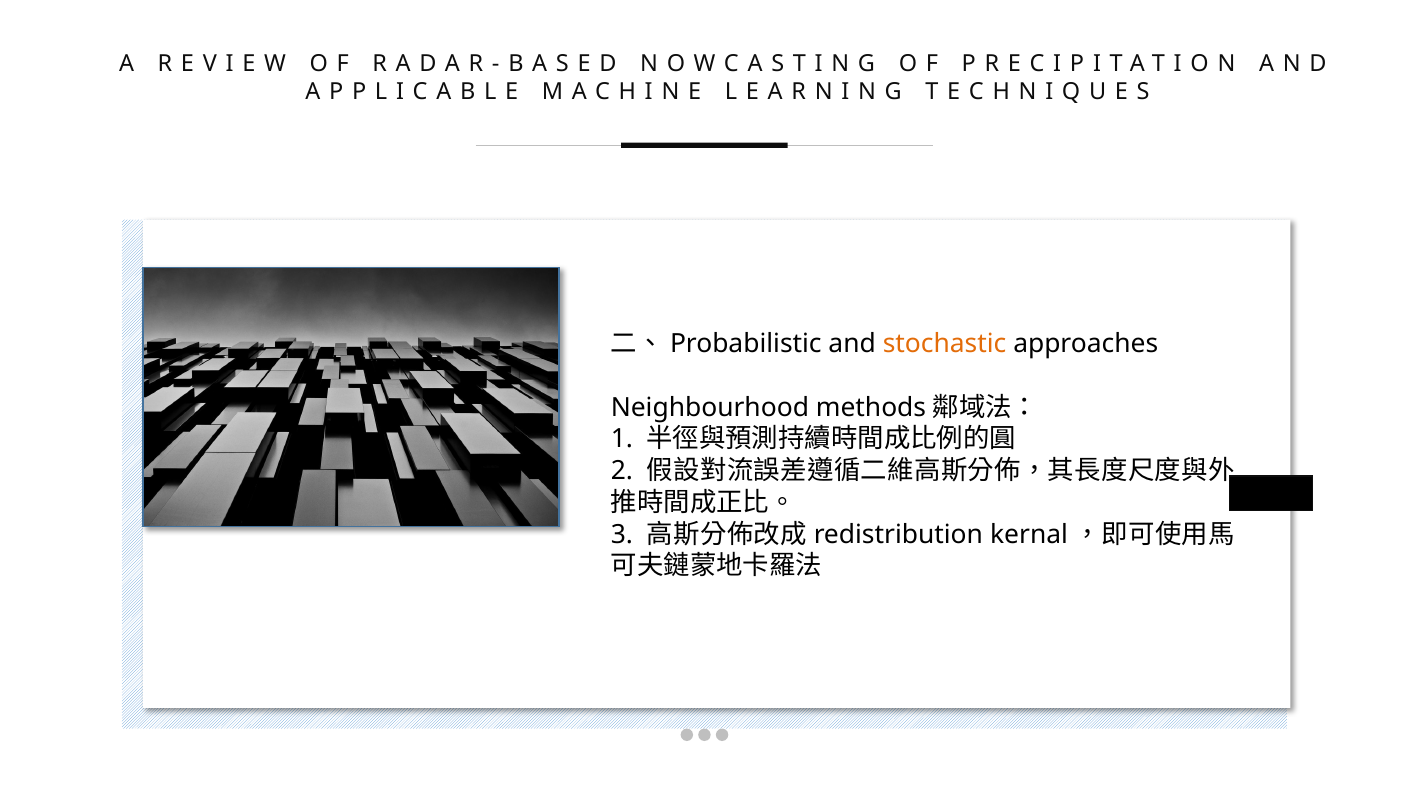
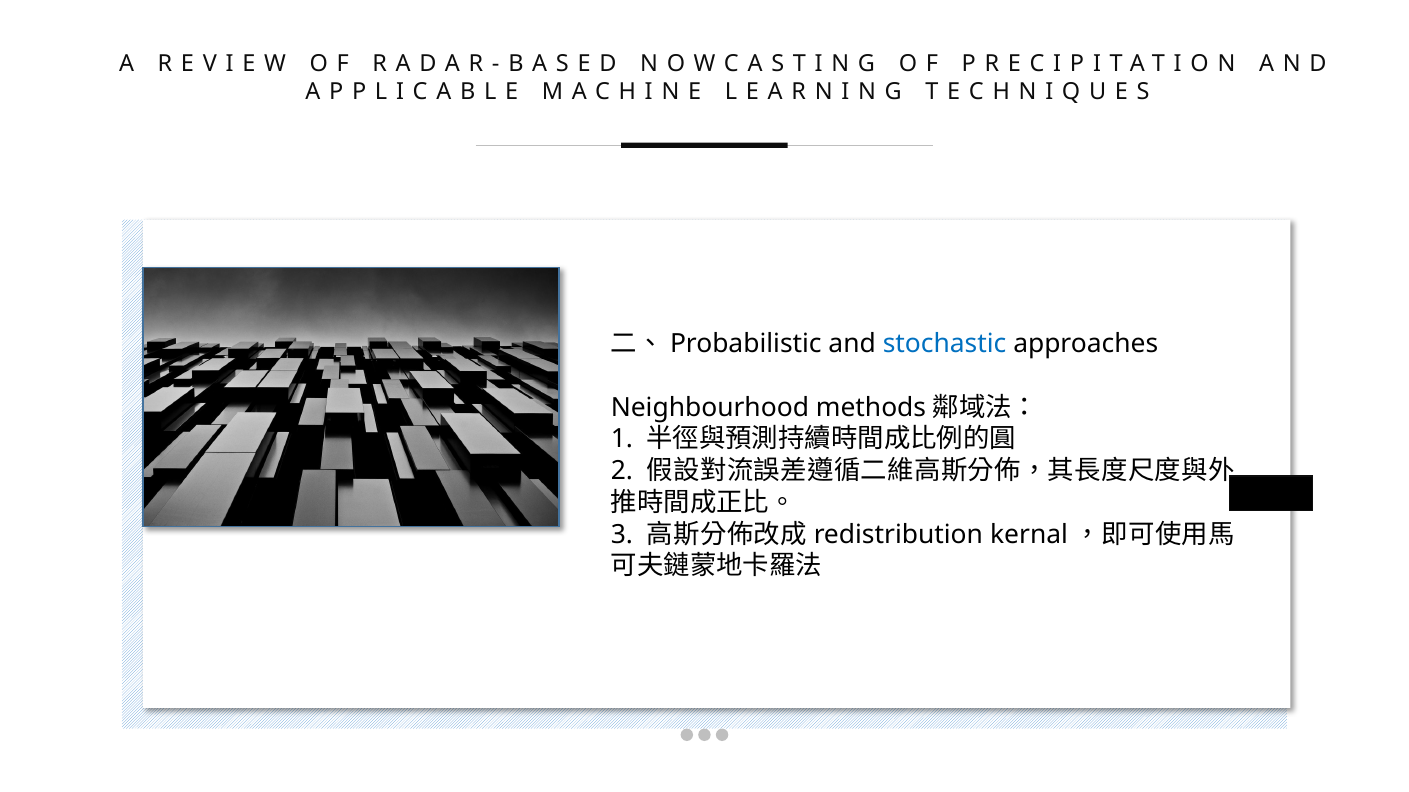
stochastic colour: orange -> blue (945, 344)
